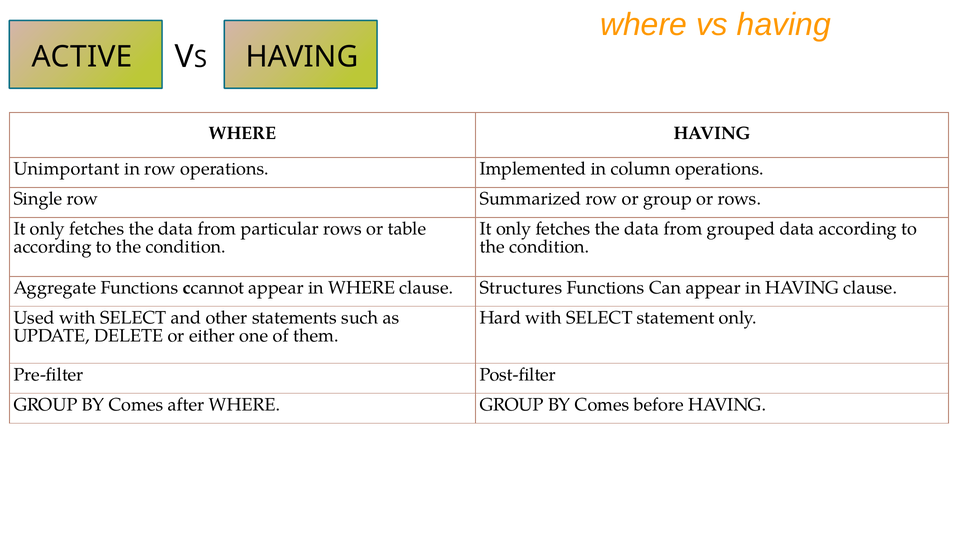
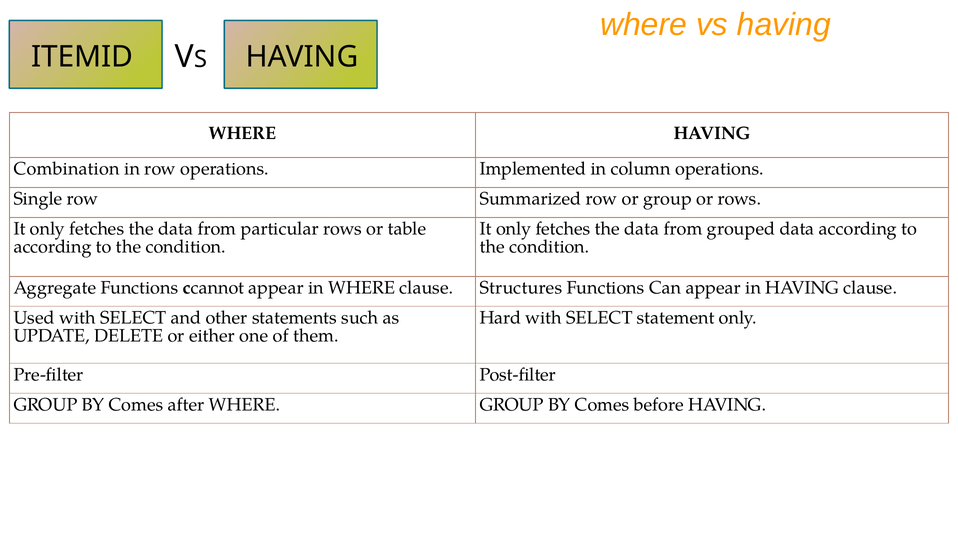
ACTIVE: ACTIVE -> ITEMID (82, 57)
Unimportant: Unimportant -> Combination (67, 169)
